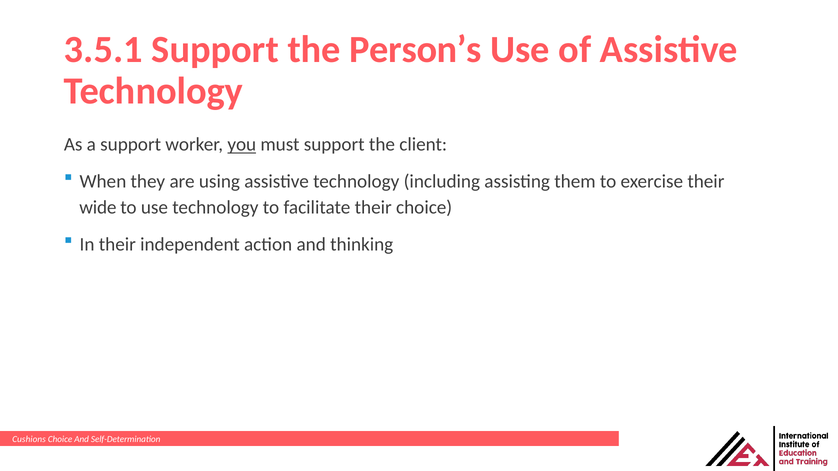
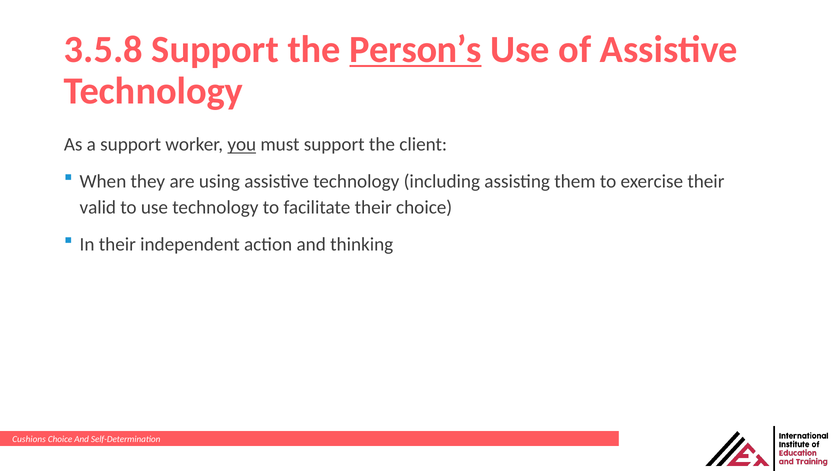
3.5.1: 3.5.1 -> 3.5.8 (103, 50)
Person’s underline: none -> present (416, 50)
wide: wide -> valid (98, 208)
